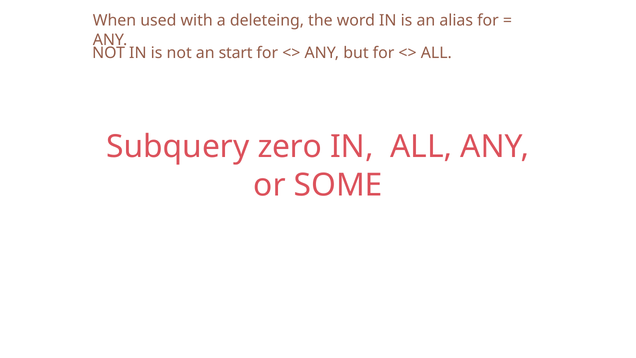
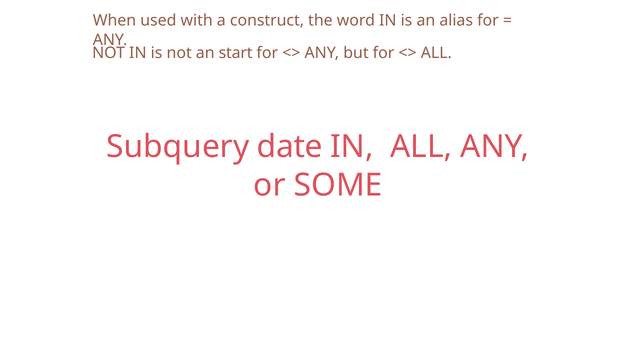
deleteing: deleteing -> construct (267, 21)
zero: zero -> date (290, 147)
